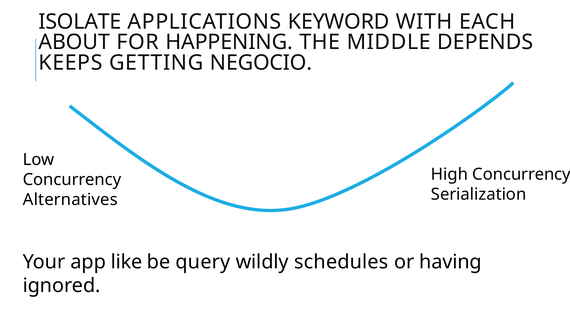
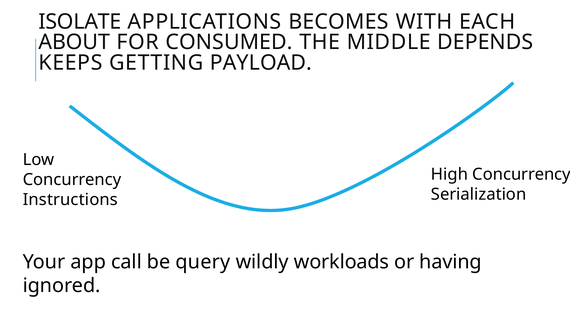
KEYWORD: KEYWORD -> BECOMES (338, 22)
HAPPENING: HAPPENING -> CONSUMED (229, 42)
NEGOCIO: NEGOCIO -> PAYLOAD (261, 63)
Alternatives: Alternatives -> Instructions (70, 199)
like: like -> call (126, 262)
schedules: schedules -> workloads (341, 262)
